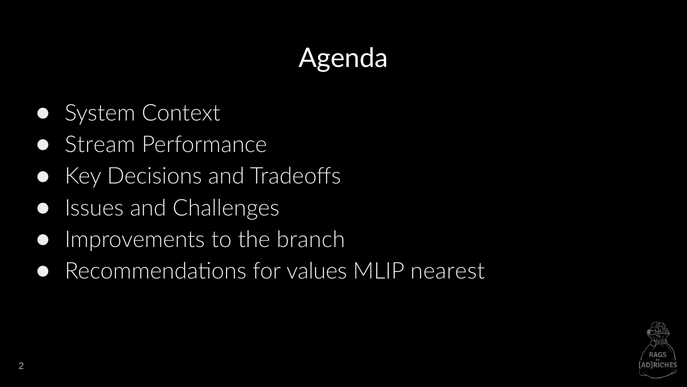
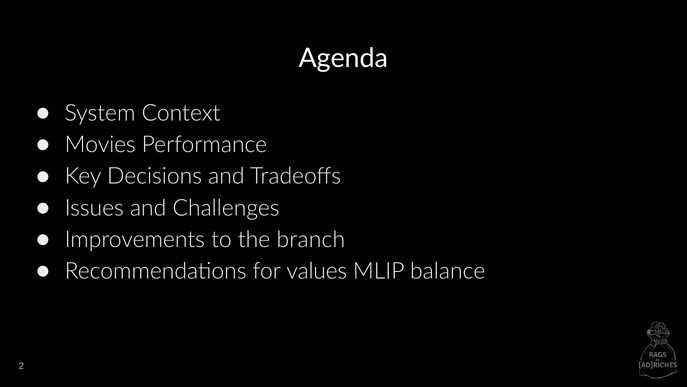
Stream: Stream -> Movies (100, 145)
nearest: nearest -> balance (448, 271)
